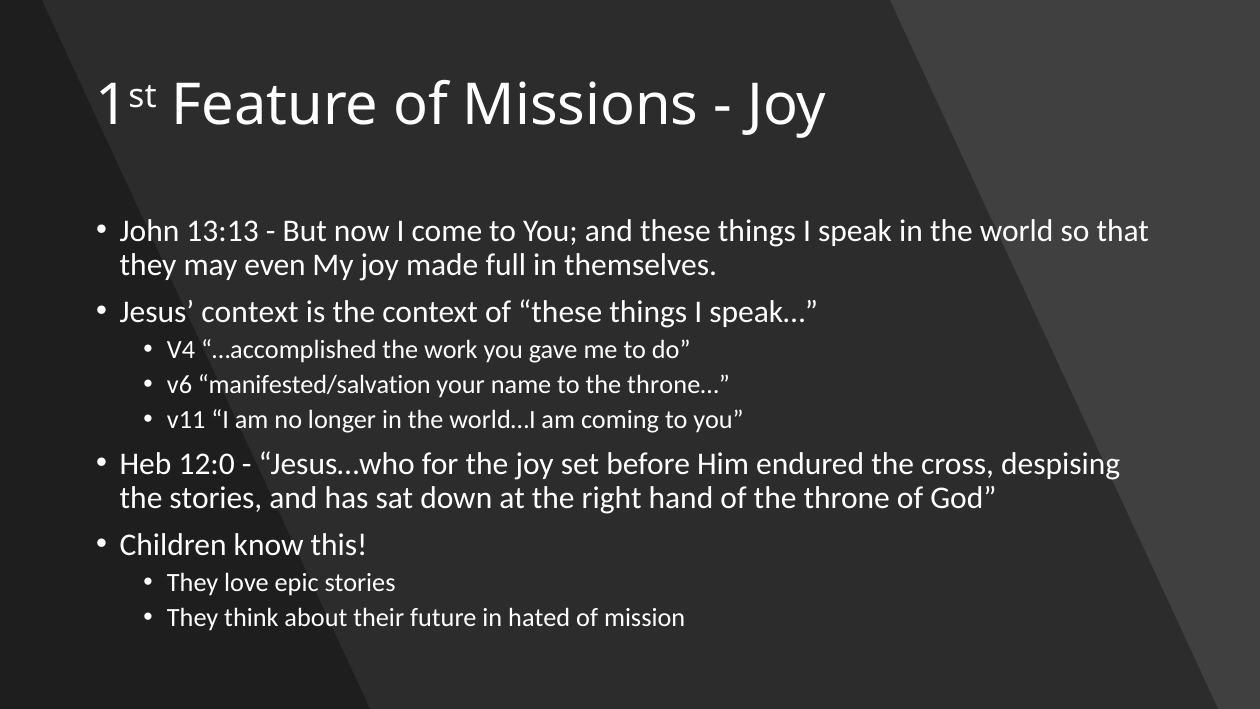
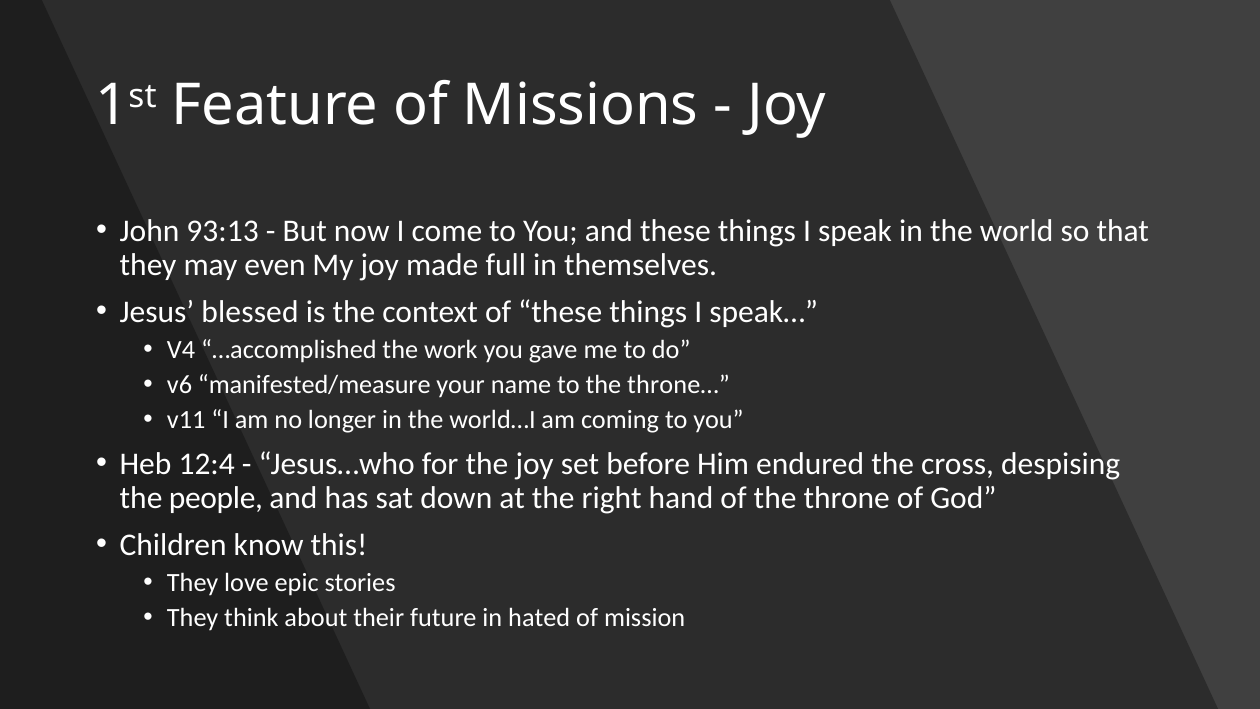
13:13: 13:13 -> 93:13 (223, 231)
Jesus context: context -> blessed (250, 312)
manifested/salvation: manifested/salvation -> manifested/measure (314, 384)
12:0: 12:0 -> 12:4 (207, 464)
the stories: stories -> people (216, 498)
